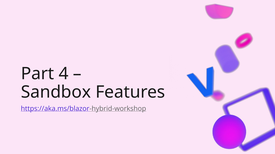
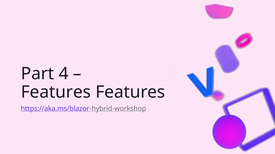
Sandbox: Sandbox -> Features (56, 92)
